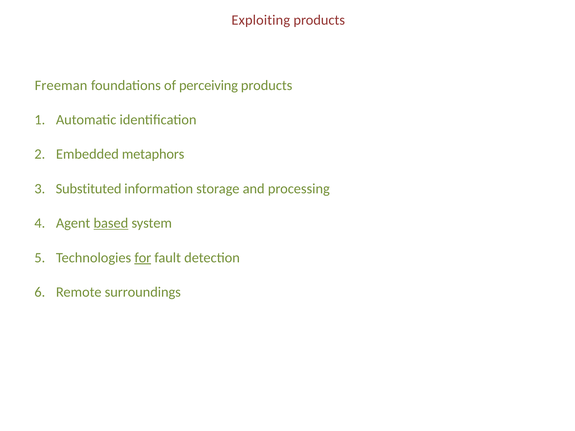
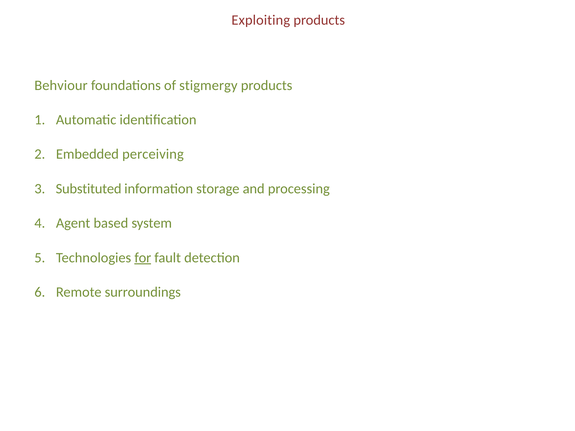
Freeman: Freeman -> Behviour (61, 85)
perceiving: perceiving -> stigmergy (208, 85)
metaphors: metaphors -> perceiving (153, 154)
based underline: present -> none (111, 223)
